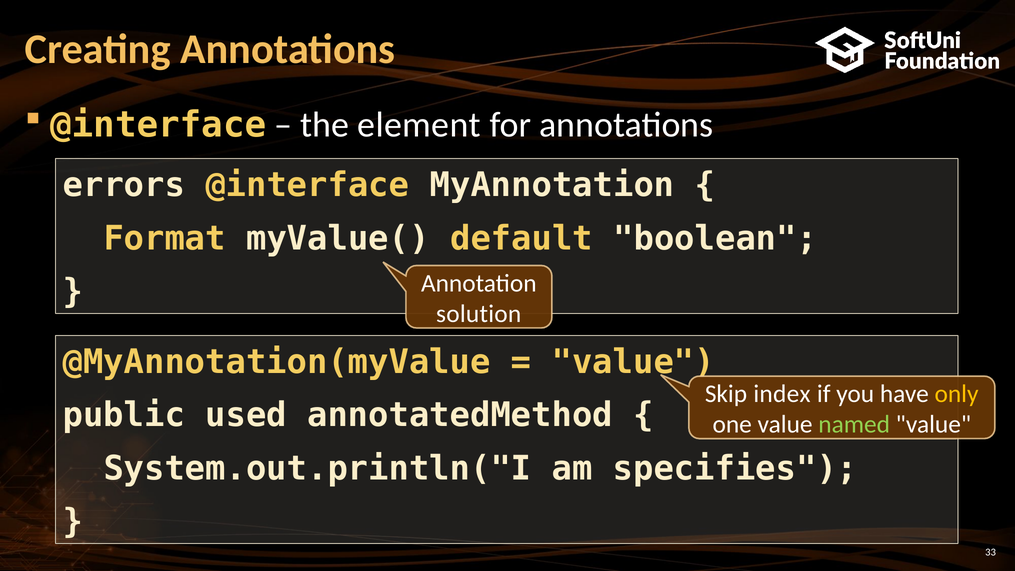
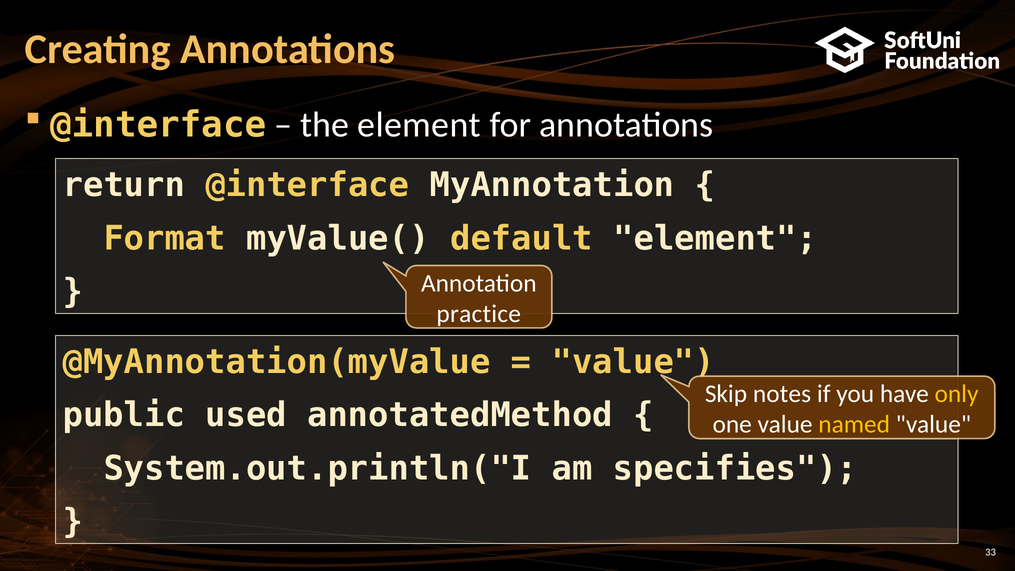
errors: errors -> return (124, 185)
default boolean: boolean -> element (715, 238)
solution: solution -> practice (479, 314)
index: index -> notes (782, 394)
named colour: light green -> yellow (854, 424)
